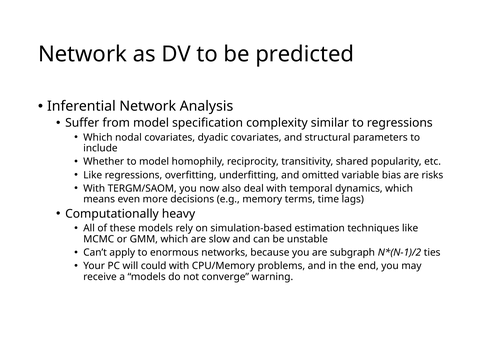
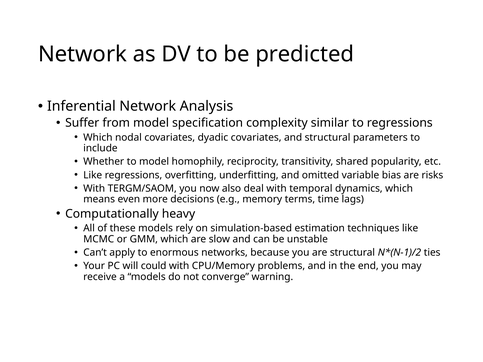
are subgraph: subgraph -> structural (352, 253)
